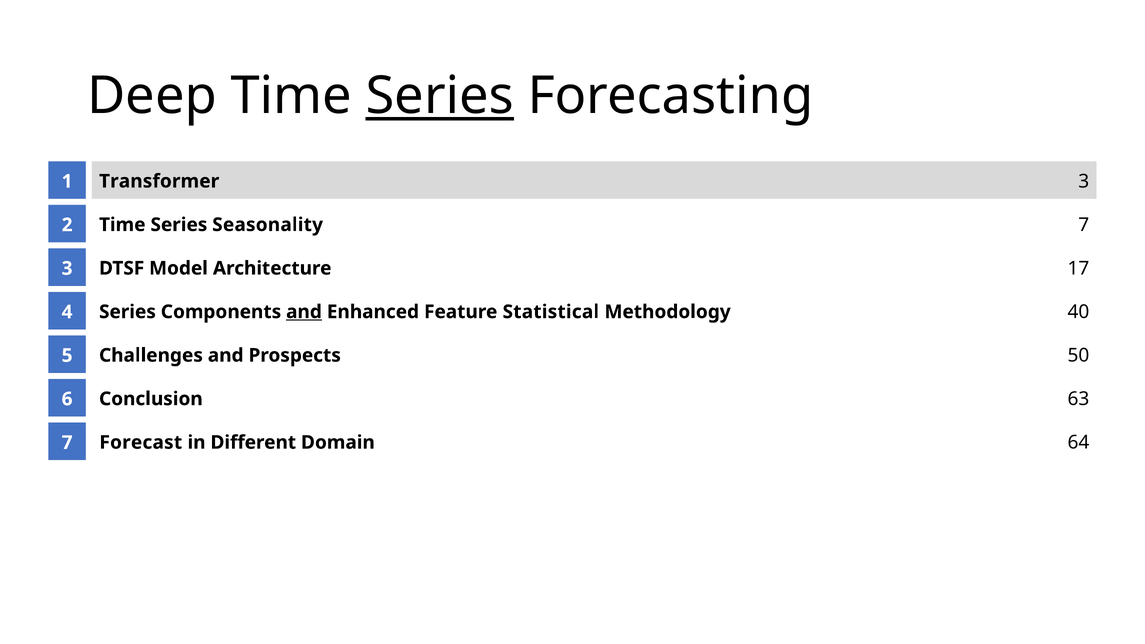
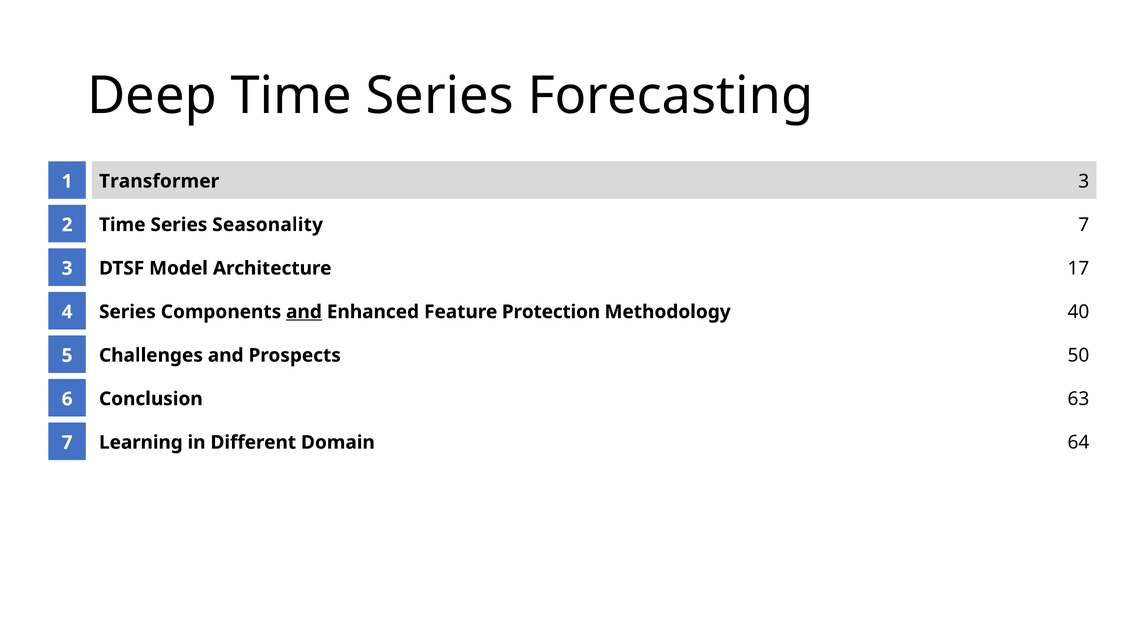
Series underline: present -> none (440, 96)
Statistical: Statistical -> Protection (551, 312)
Forecast: Forecast -> Learning (141, 442)
